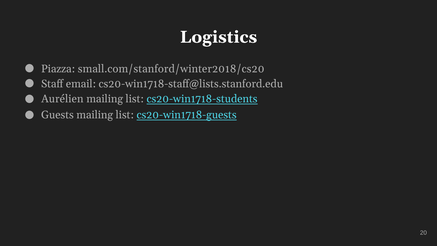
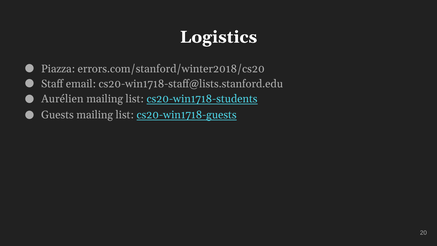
small.com/stanford/winter2018/cs20: small.com/stanford/winter2018/cs20 -> errors.com/stanford/winter2018/cs20 (171, 69)
